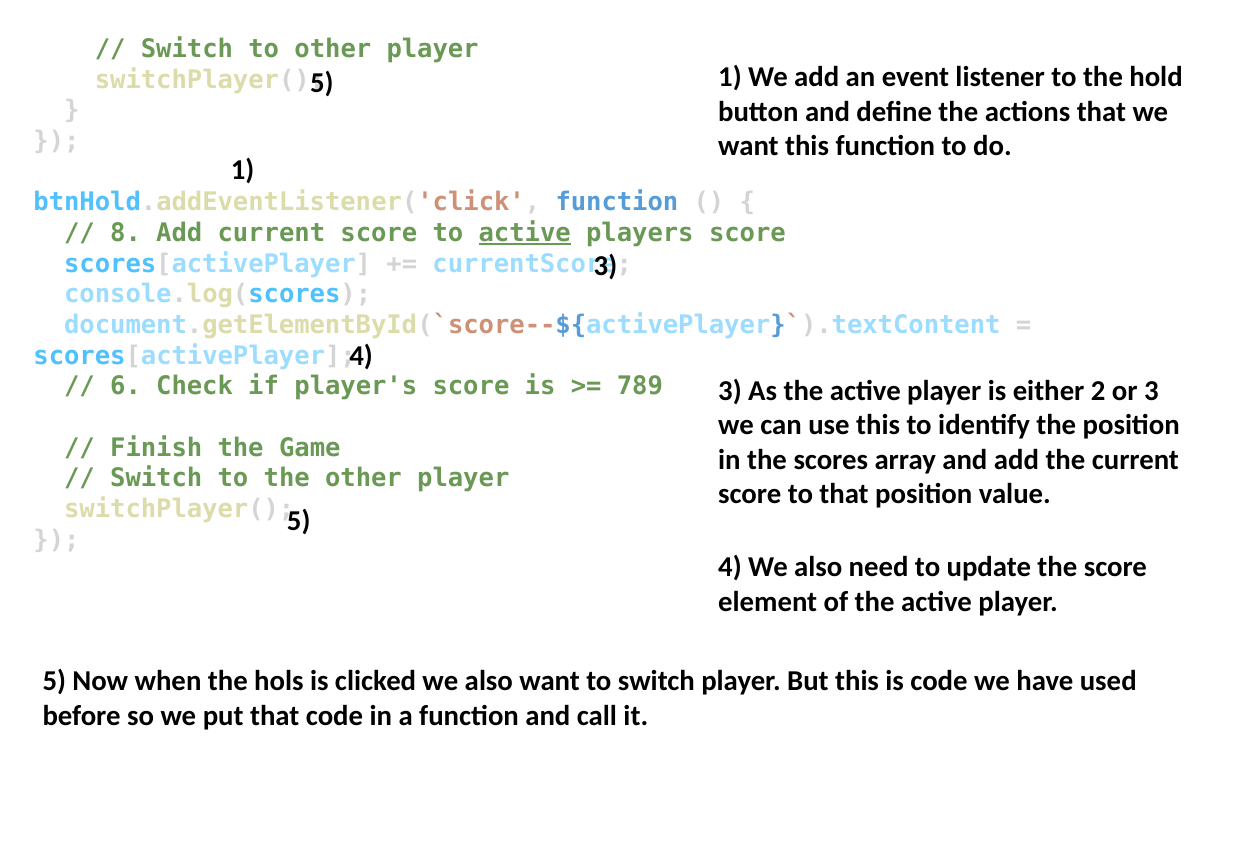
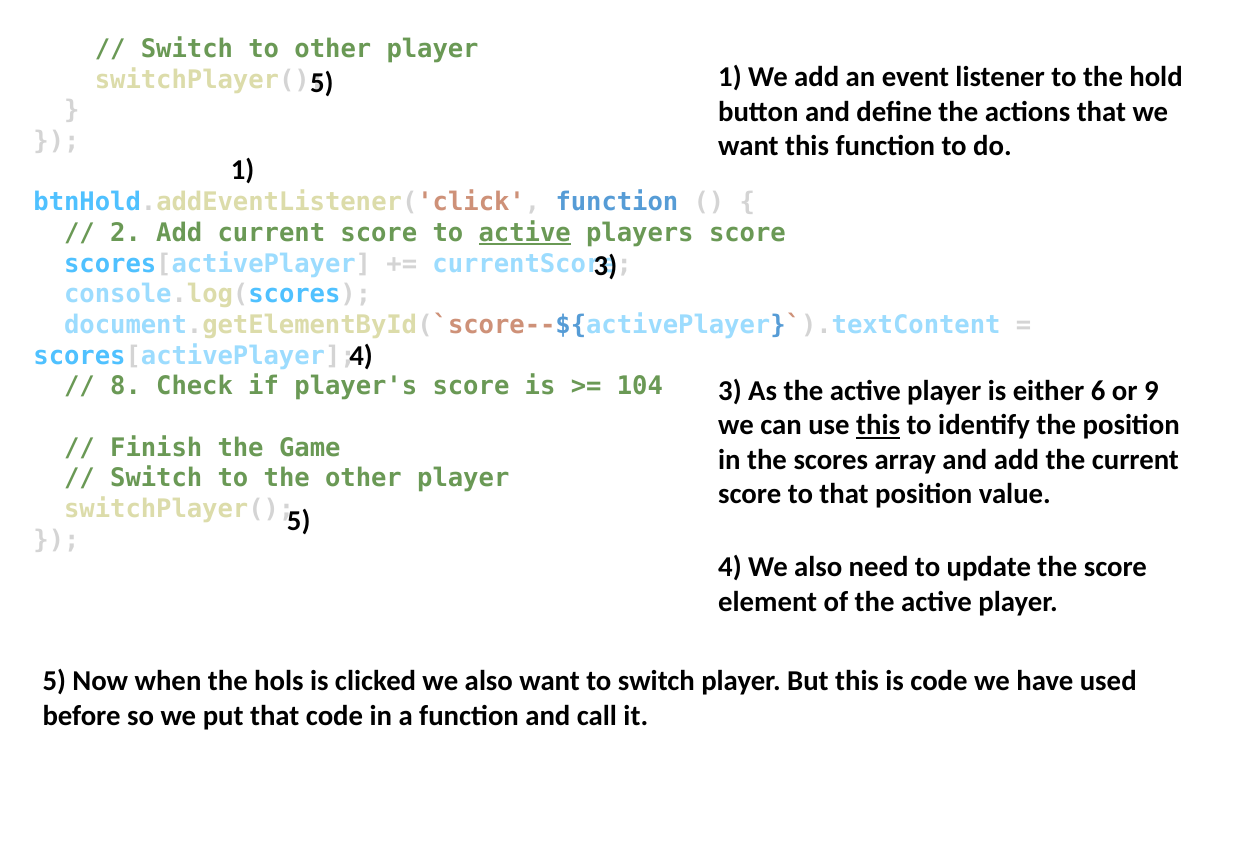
8: 8 -> 2 (126, 233)
6: 6 -> 8 (126, 386)
789: 789 -> 104 (640, 386)
2: 2 -> 6 (1098, 391)
or 3: 3 -> 9 (1151, 391)
this underline: none -> present (878, 426)
